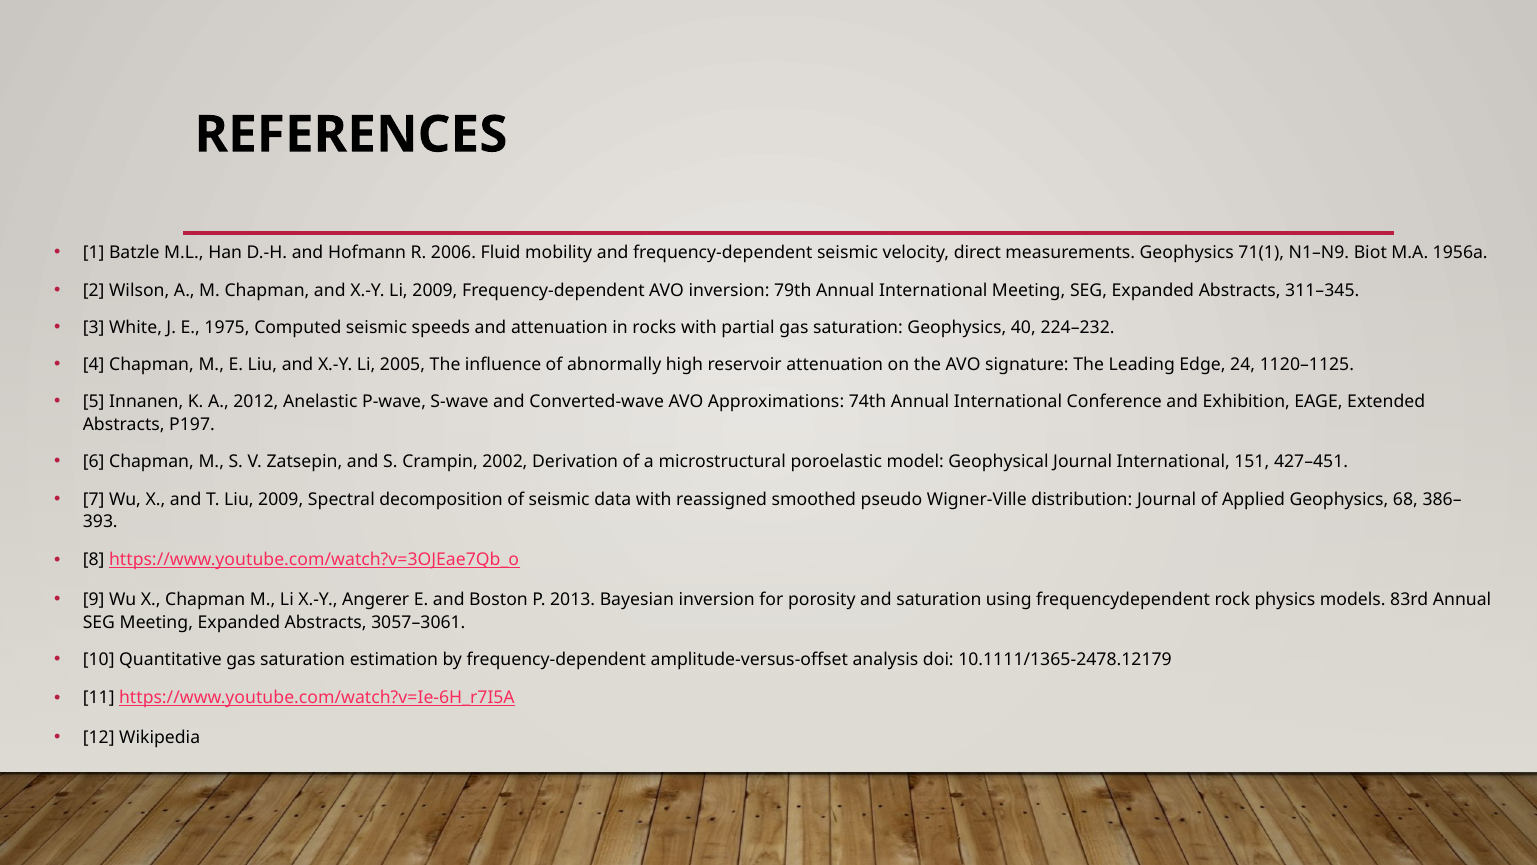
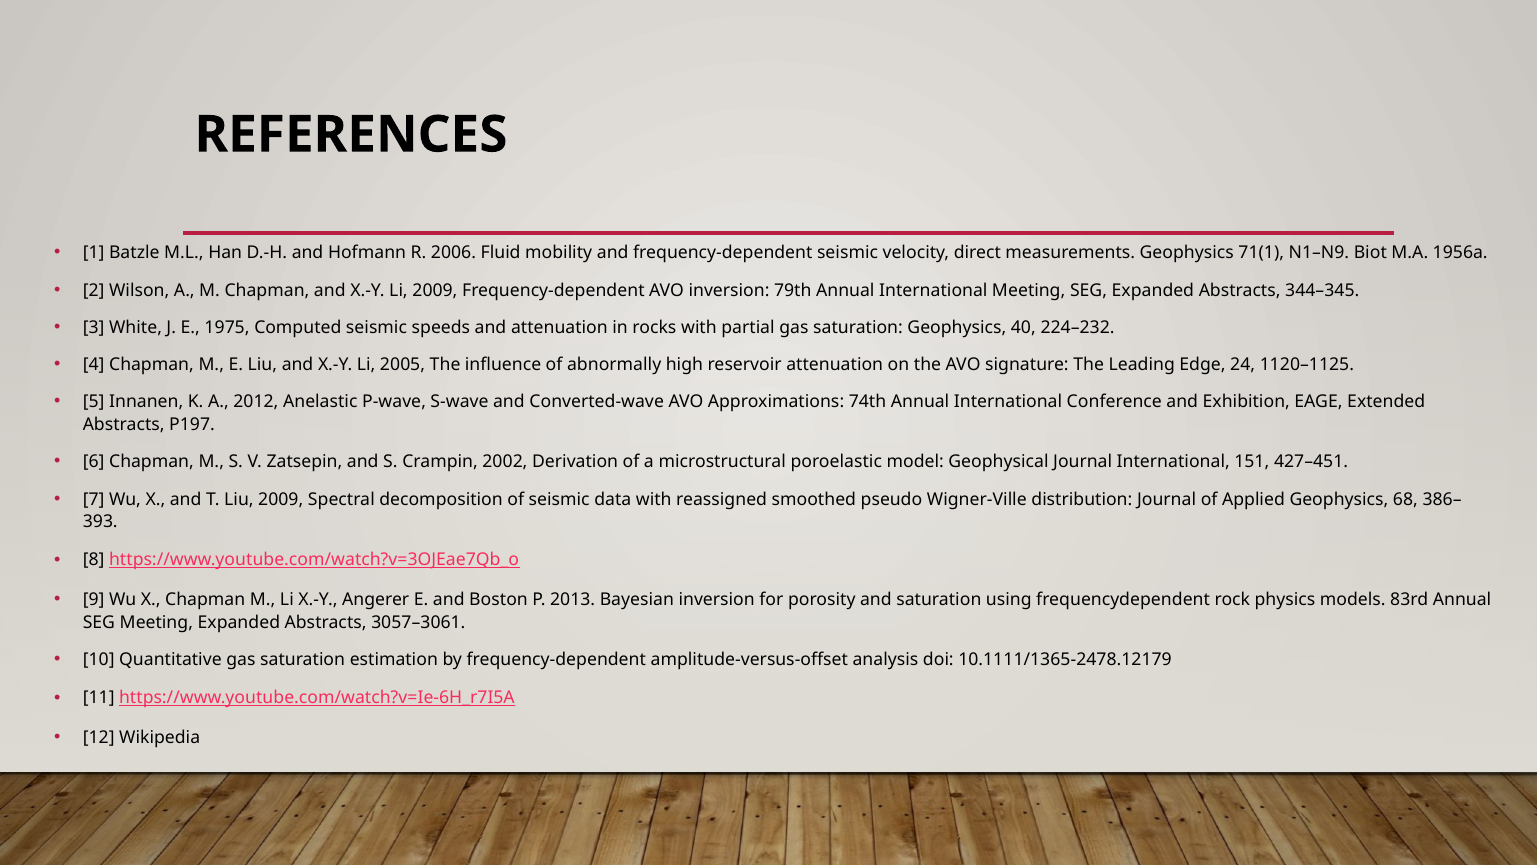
311–345: 311–345 -> 344–345 (1322, 290)
